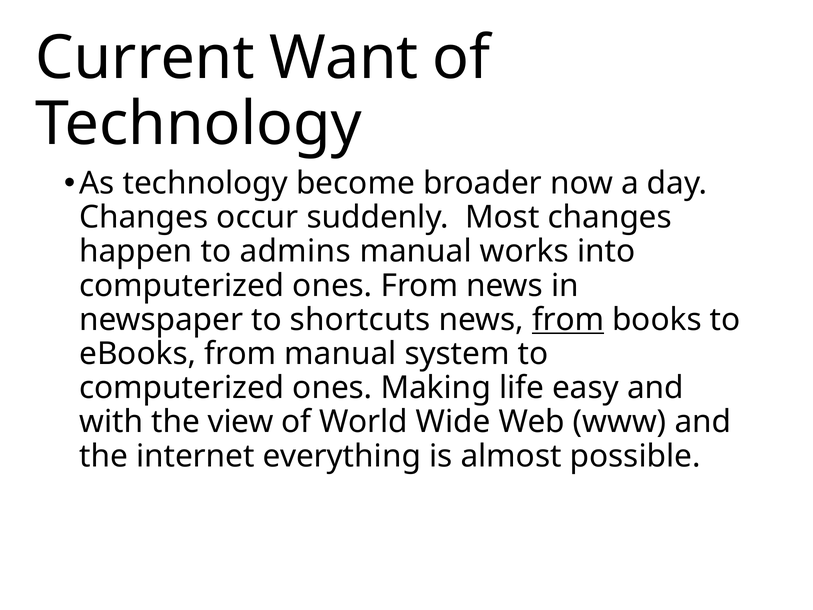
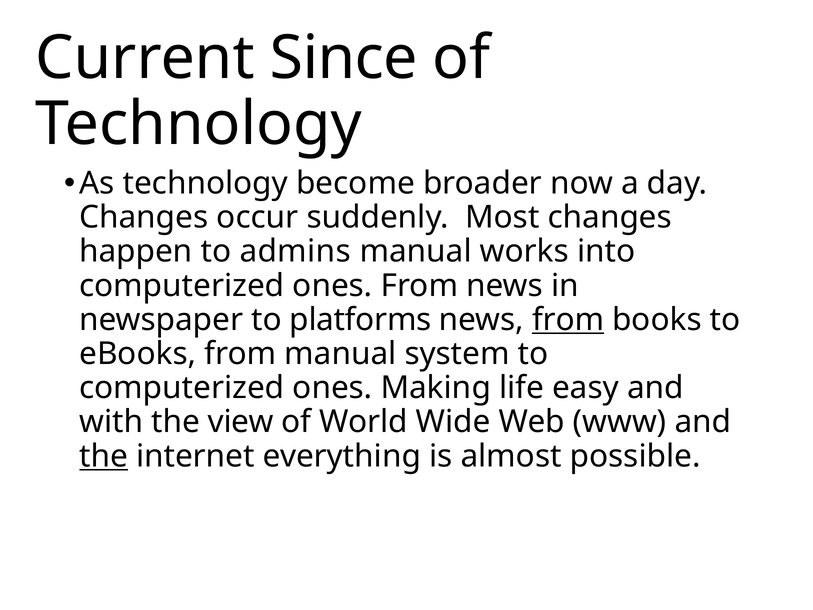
Want: Want -> Since (344, 58)
shortcuts: shortcuts -> platforms (360, 320)
the underline: none -> present (104, 456)
